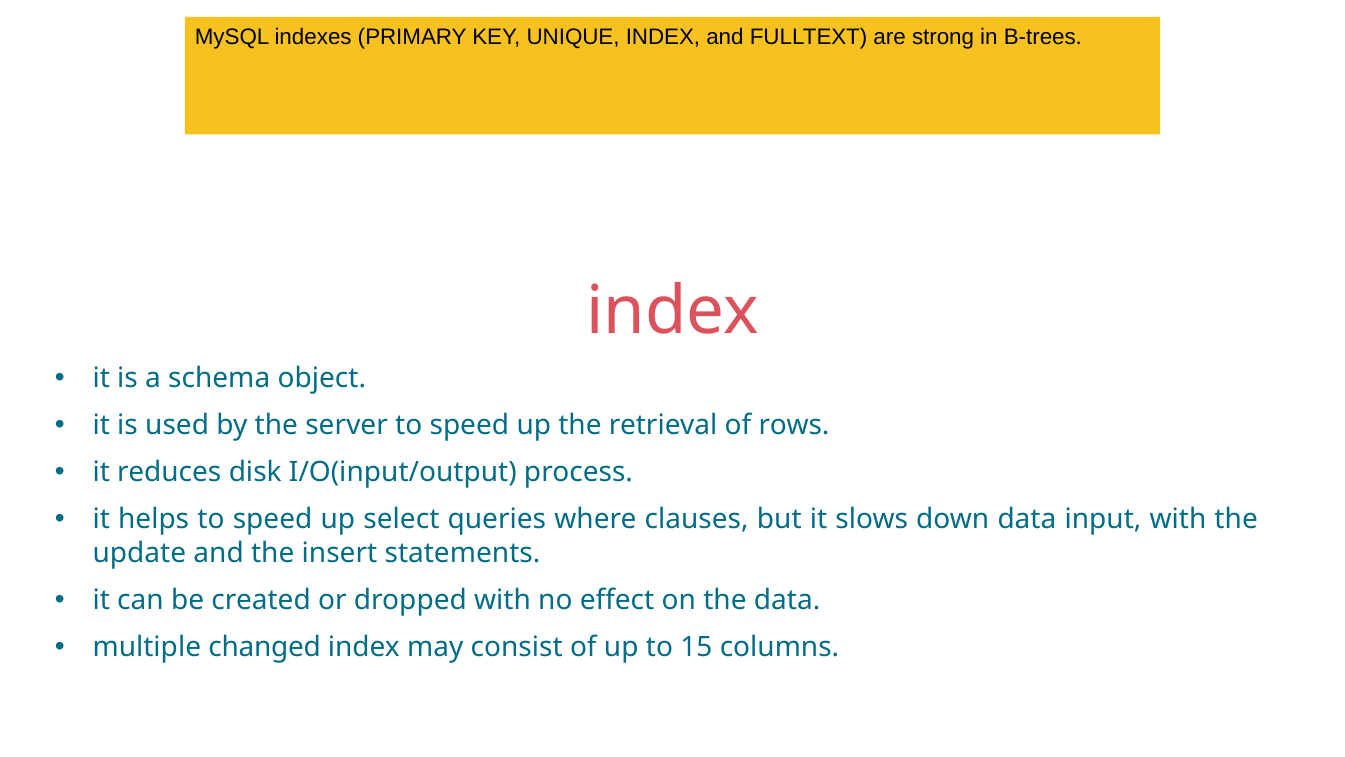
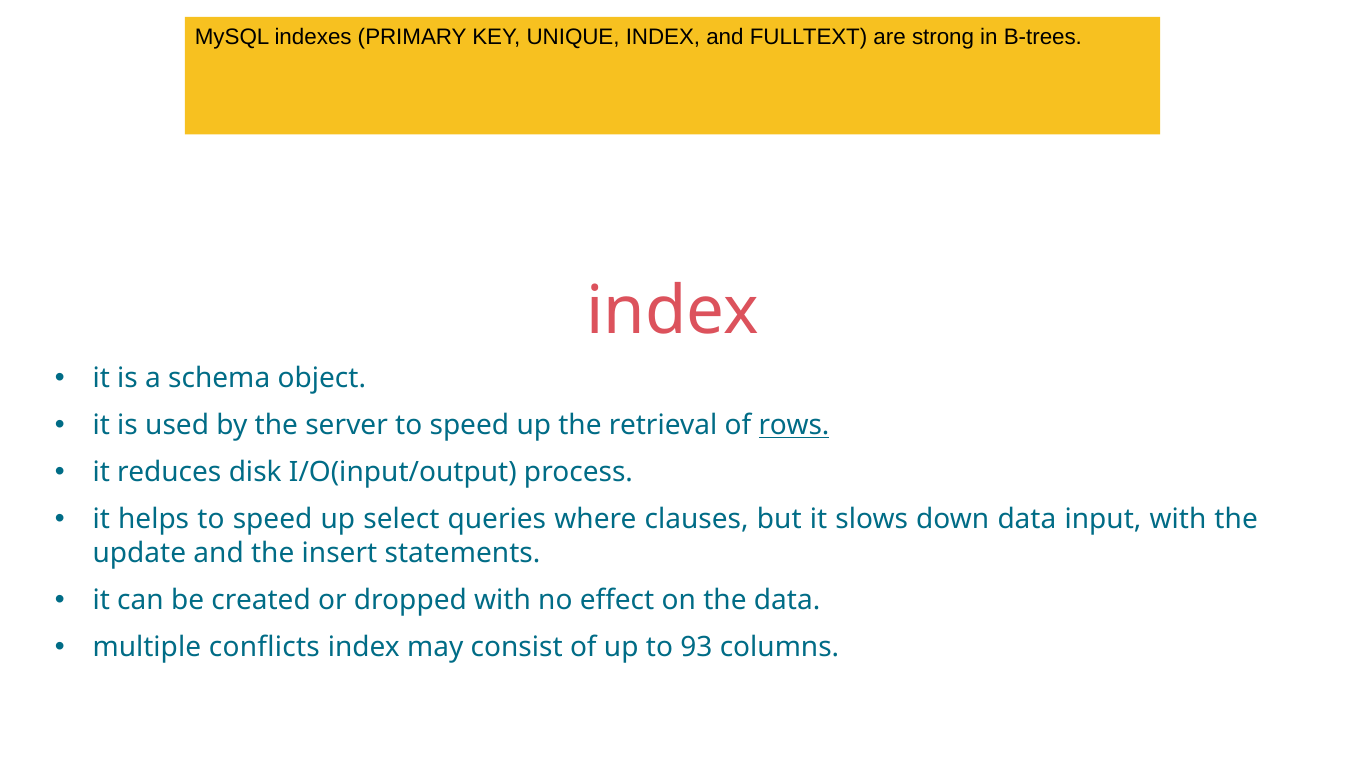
rows underline: none -> present (794, 425)
changed: changed -> conflicts (264, 647)
15: 15 -> 93 (696, 647)
